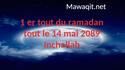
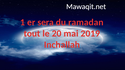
er tout: tout -> sera (46, 22)
14: 14 -> 20 (57, 34)
2089: 2089 -> 2019 (90, 34)
